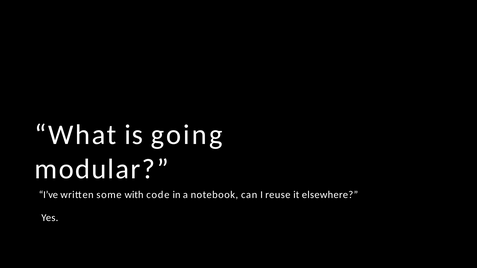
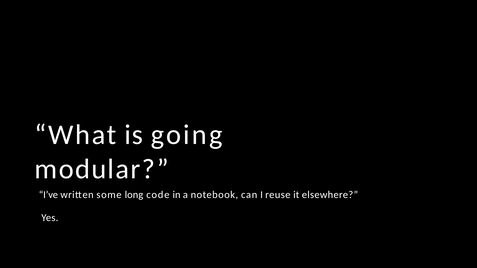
with: with -> long (134, 195)
